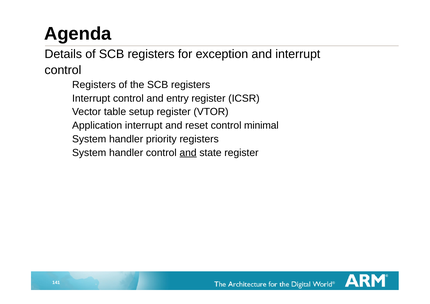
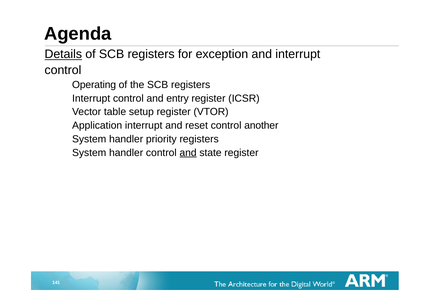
Details underline: none -> present (63, 54)
Registers: Registers -> Operating (94, 85)
minimal: minimal -> another (261, 125)
